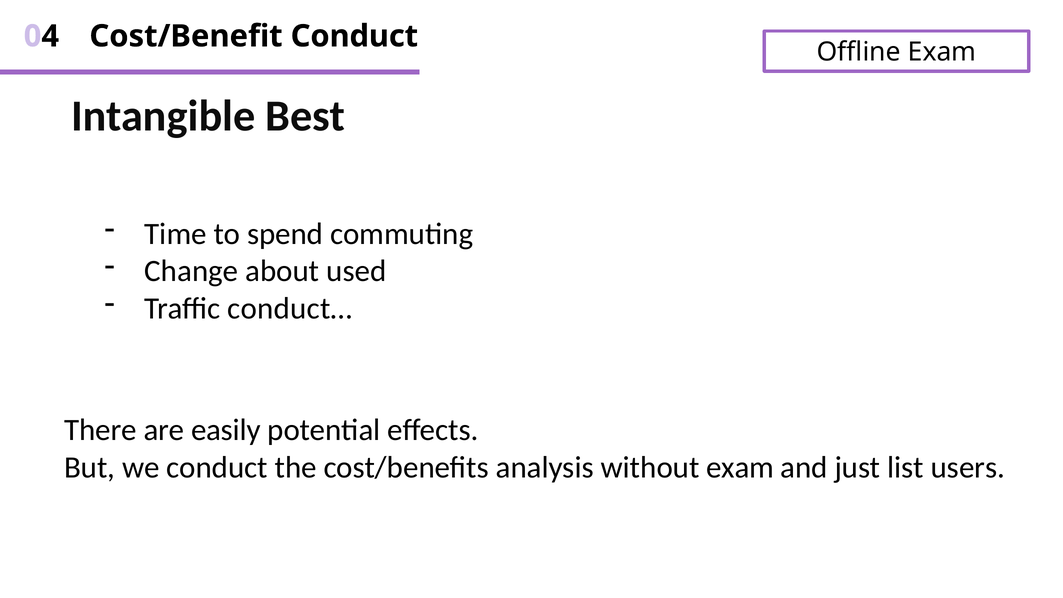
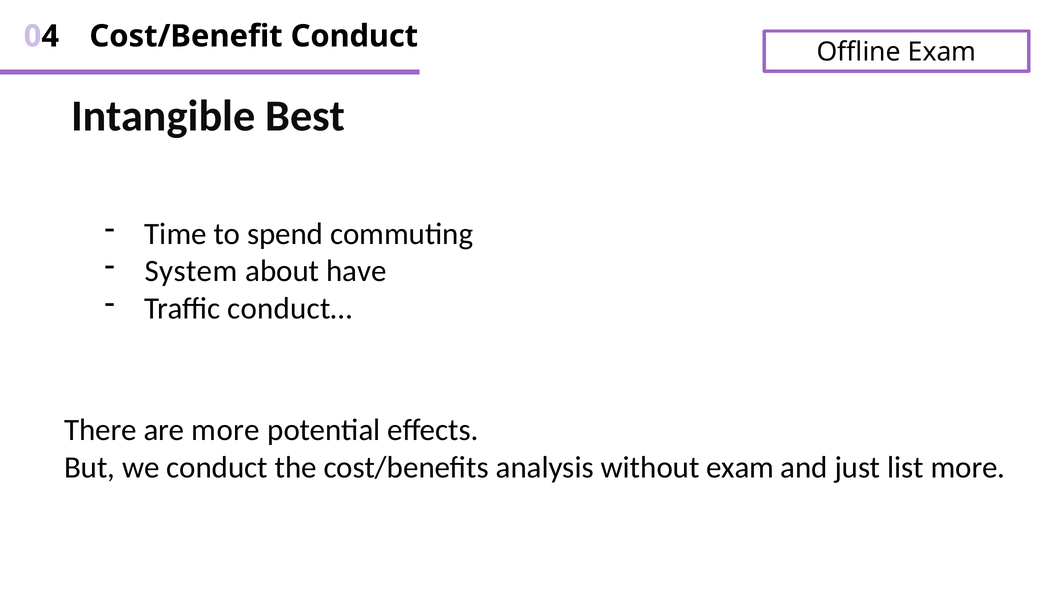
Change: Change -> System (191, 271)
used: used -> have (356, 271)
are easily: easily -> more (226, 430)
list users: users -> more (968, 467)
